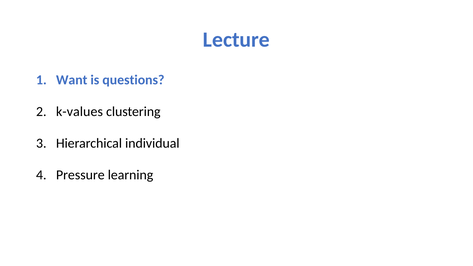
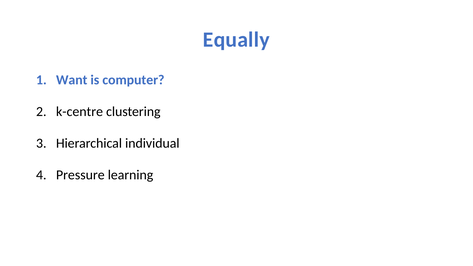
Lecture: Lecture -> Equally (236, 40)
questions: questions -> computer (133, 80)
k-values: k-values -> k-centre (80, 112)
